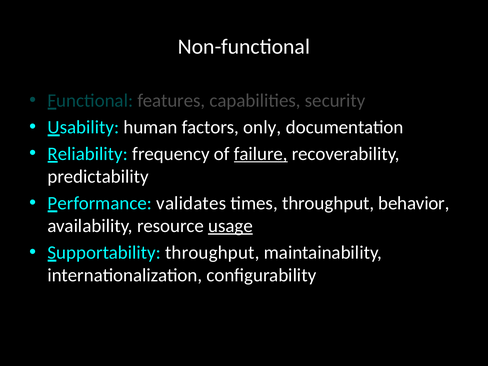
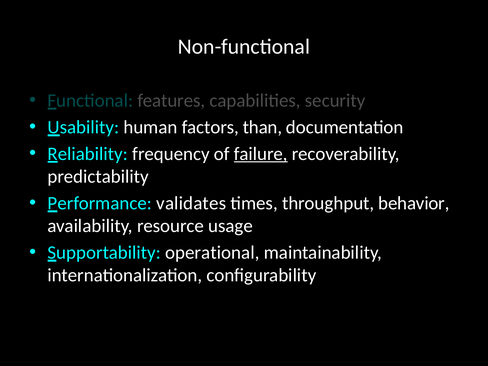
only: only -> than (262, 127)
usage underline: present -> none (230, 226)
Supportability throughput: throughput -> operational (212, 252)
